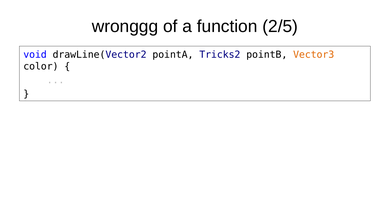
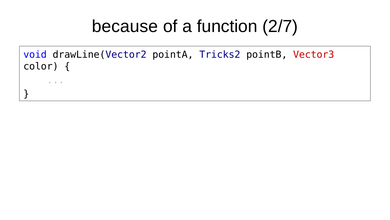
wronggg: wronggg -> because (125, 26)
2/5: 2/5 -> 2/7 (280, 26)
Vector3 colour: orange -> red (314, 55)
